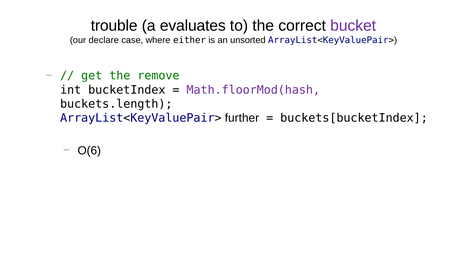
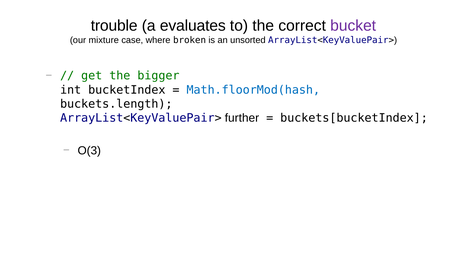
declare: declare -> mixture (104, 40)
either: either -> broken (190, 40)
remove: remove -> bigger (158, 76)
Math.floorMod(hash colour: purple -> blue (253, 90)
O(6: O(6 -> O(3 (89, 150)
